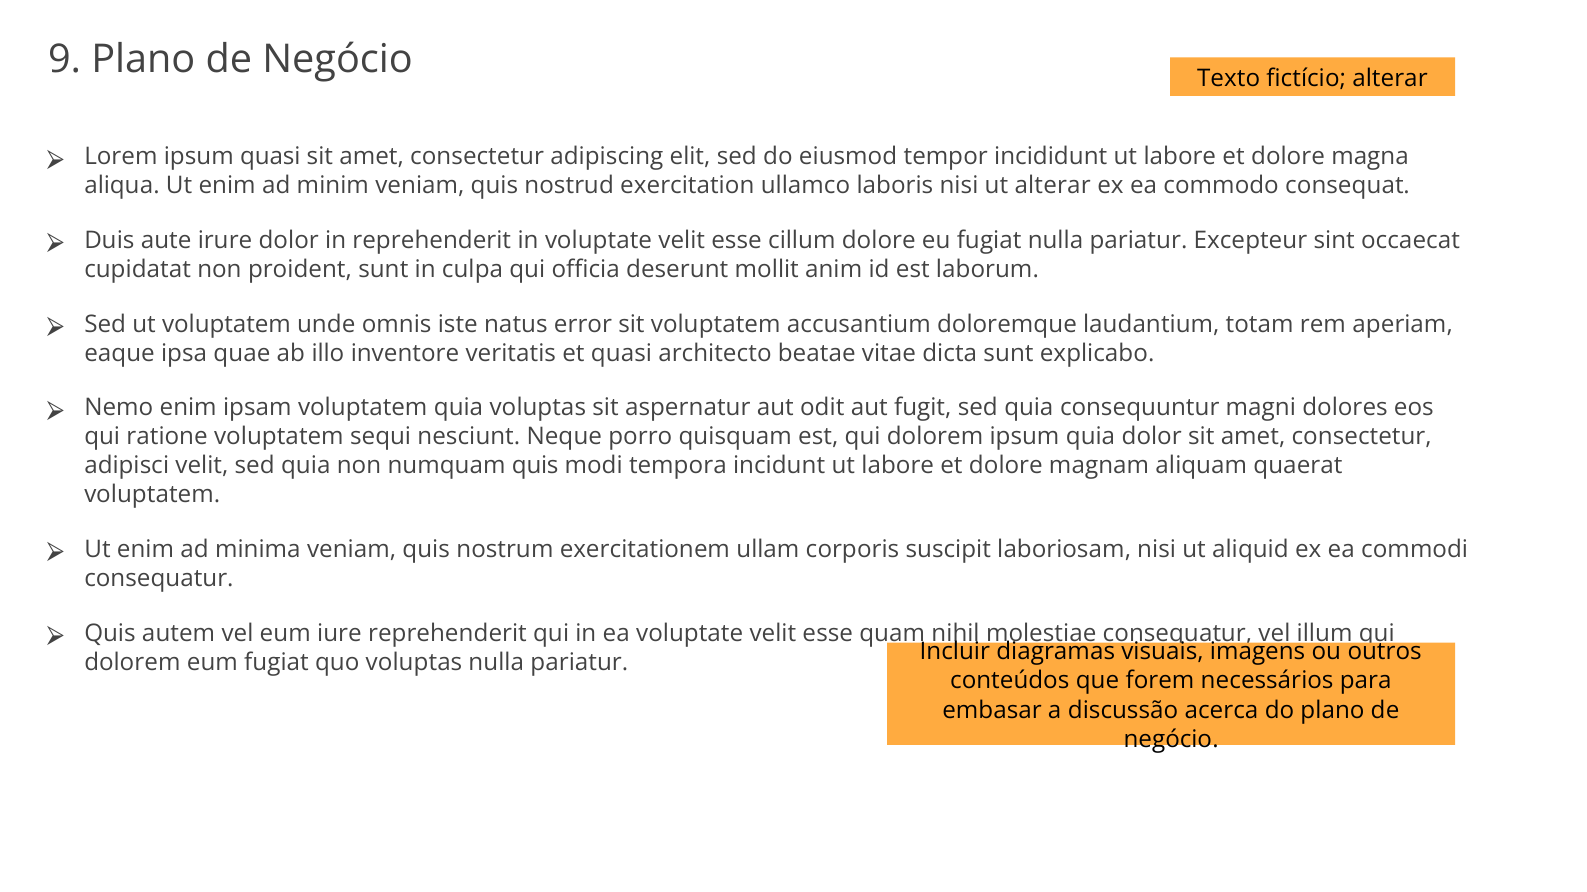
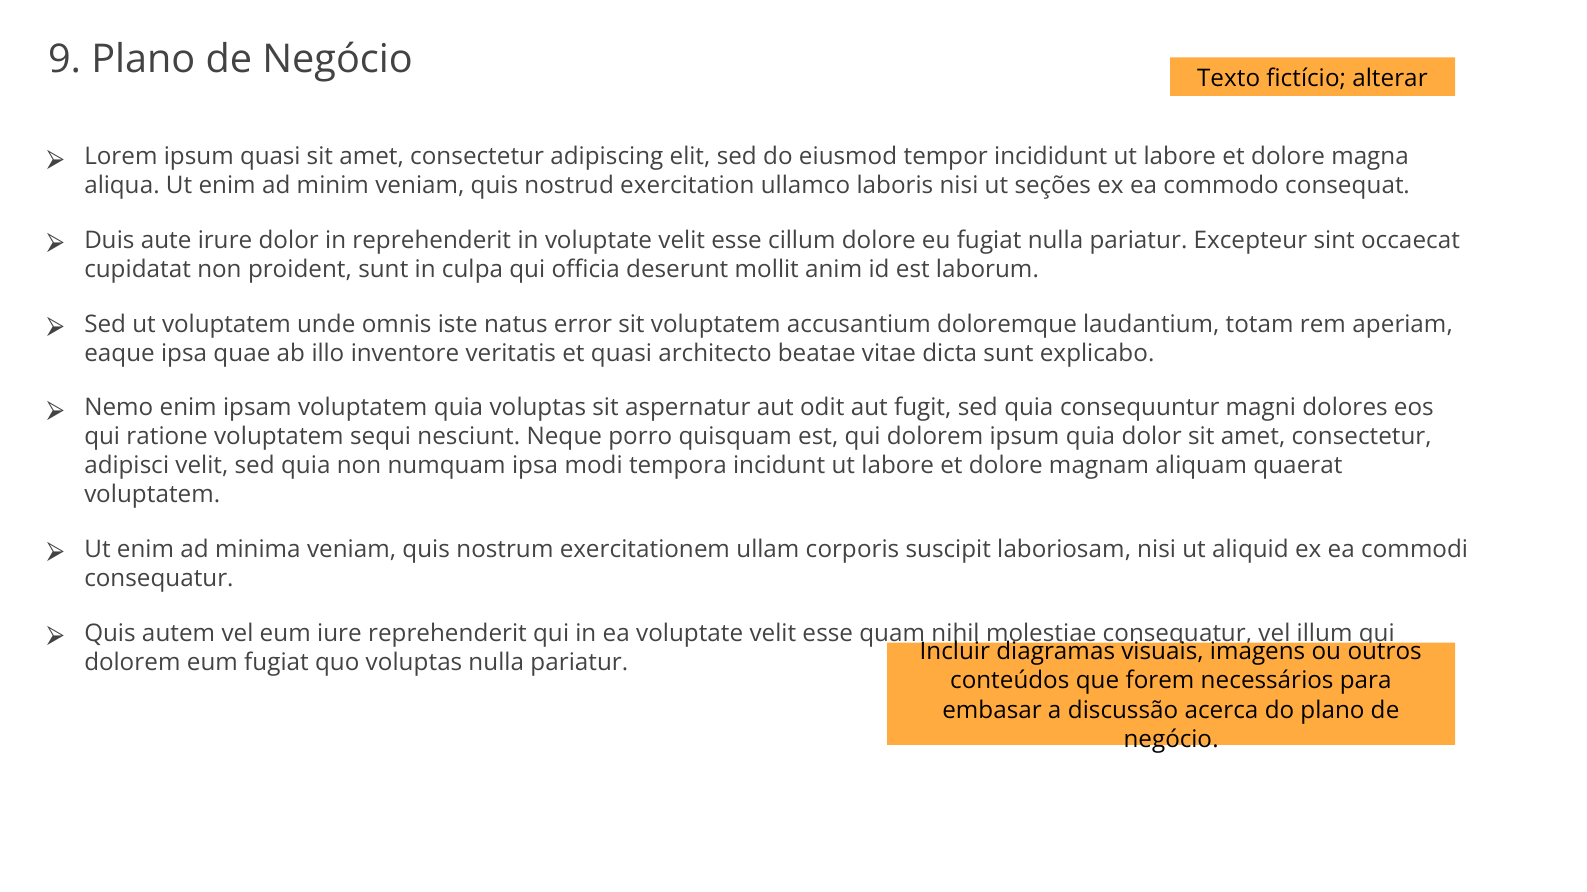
ut alterar: alterar -> seções (1053, 186)
numquam quis: quis -> ipsa (535, 466)
